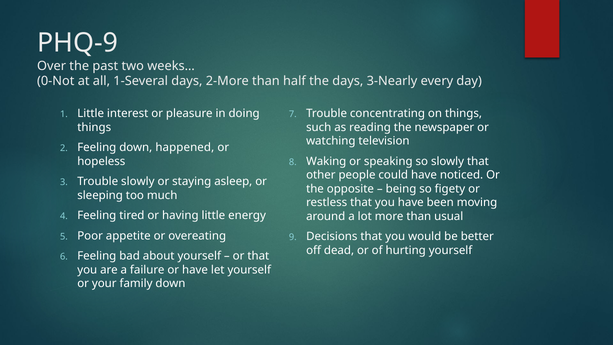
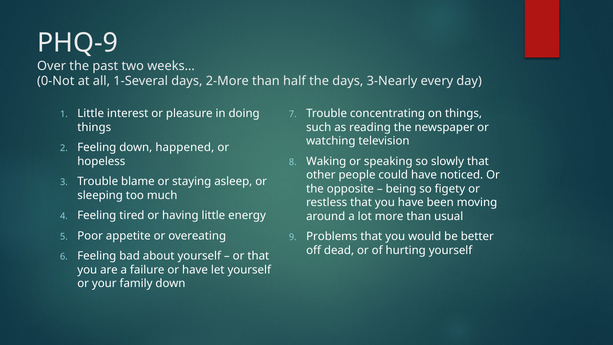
Trouble slowly: slowly -> blame (138, 182)
Decisions: Decisions -> Problems (332, 236)
